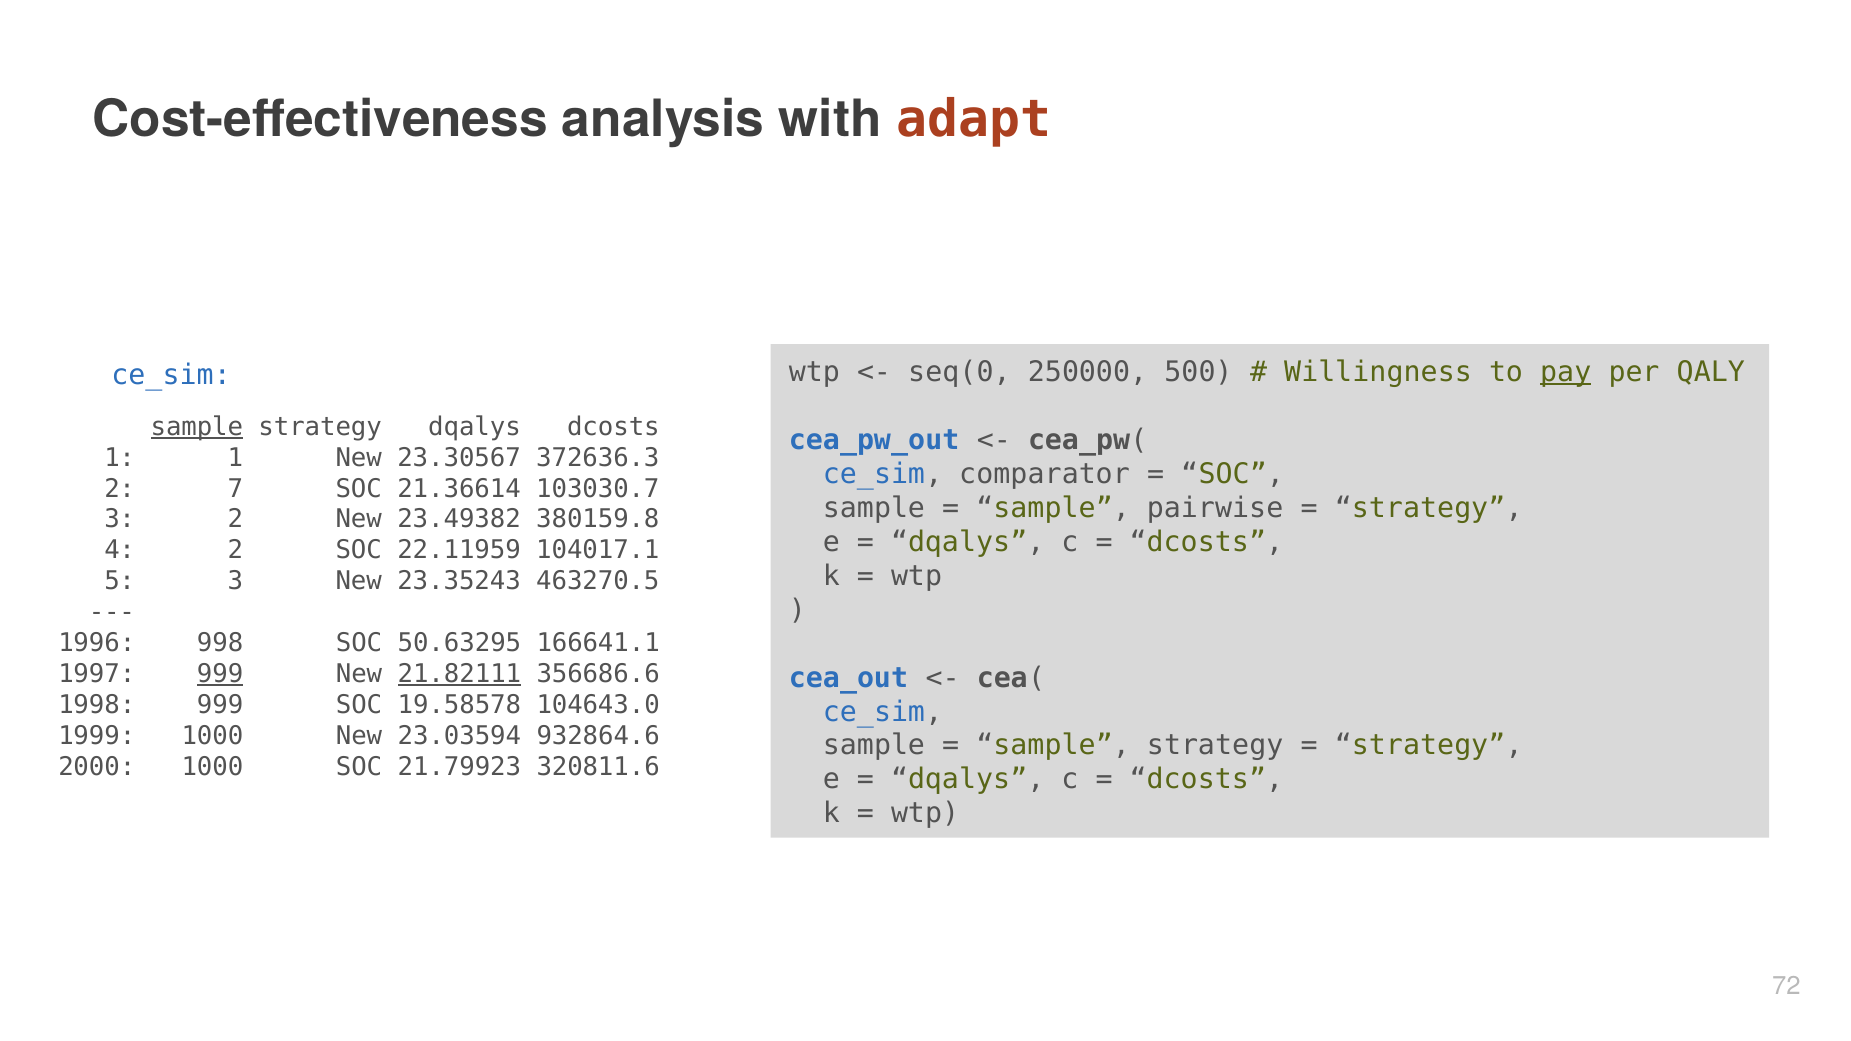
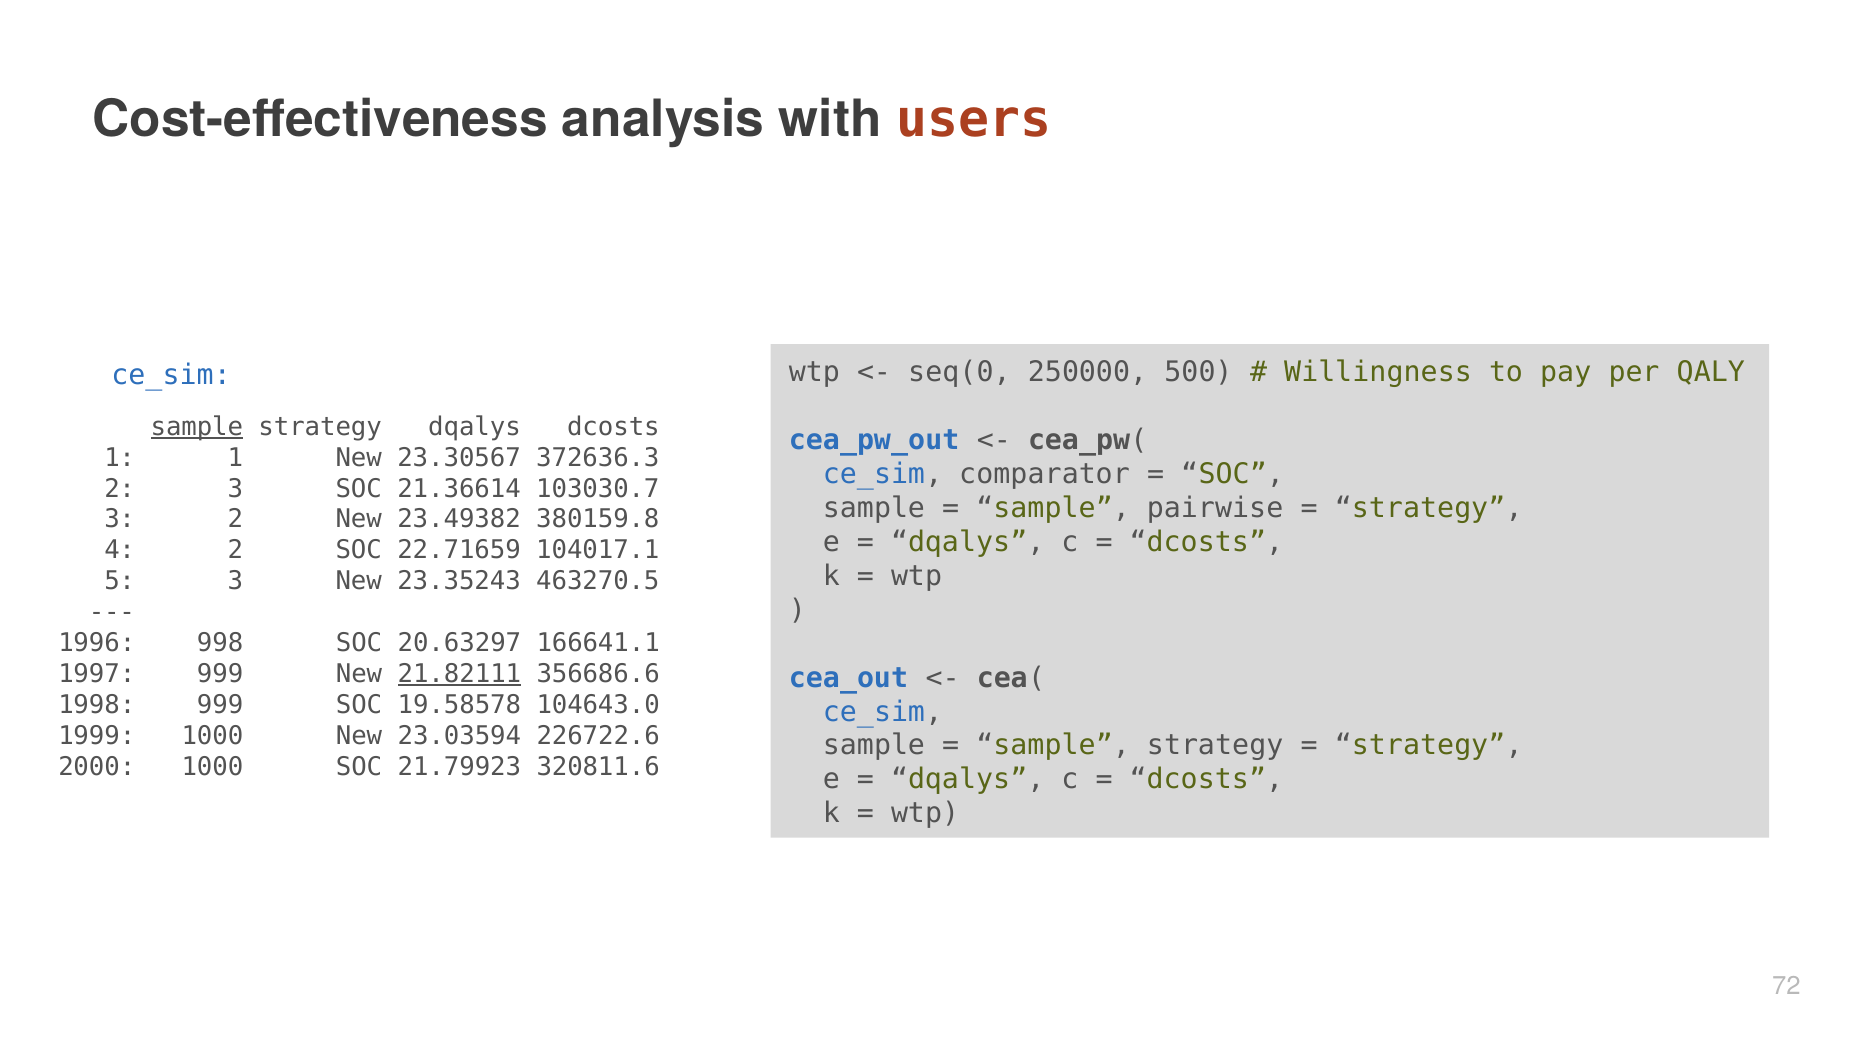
adapt: adapt -> users (974, 119)
pay underline: present -> none (1566, 372)
2 7: 7 -> 3 (235, 489)
22.11959: 22.11959 -> 22.71659 (459, 550)
50.63295: 50.63295 -> 20.63297 (459, 643)
999 underline: present -> none (220, 674)
932864.6: 932864.6 -> 226722.6 (598, 736)
